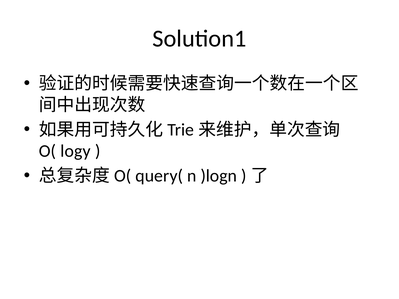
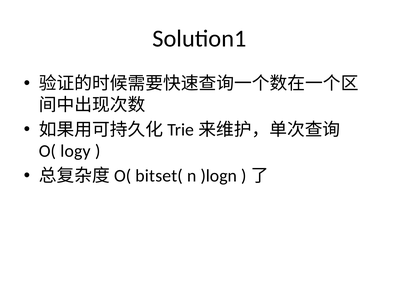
query(: query( -> bitset( (159, 176)
